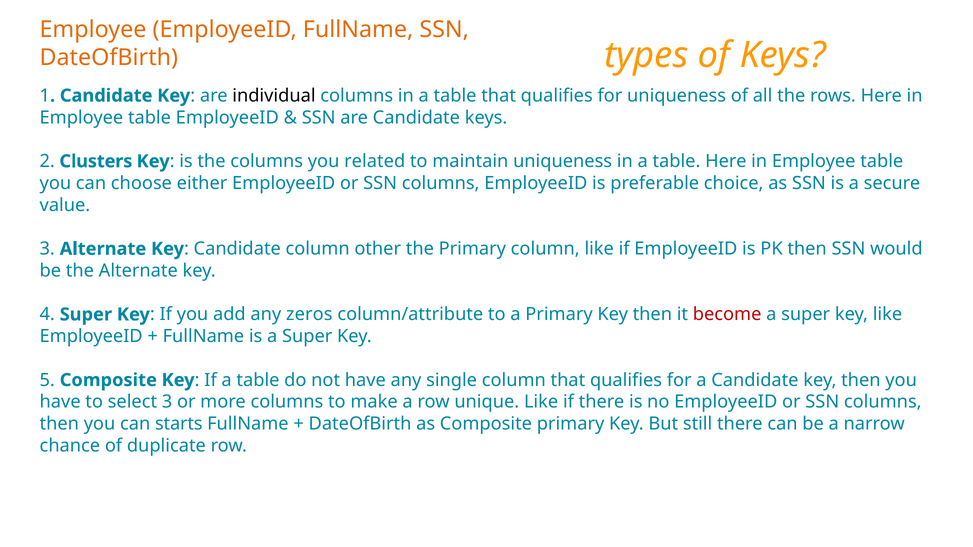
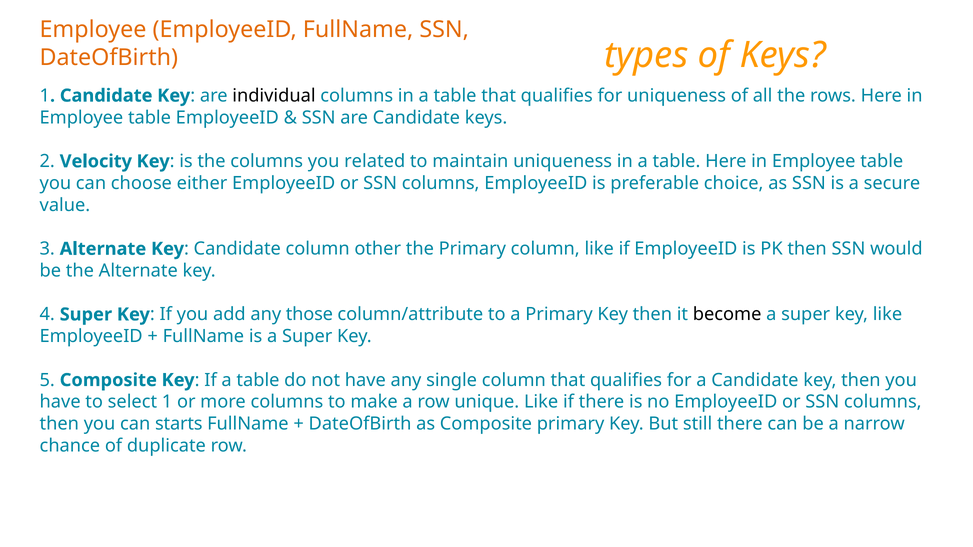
Clusters: Clusters -> Velocity (96, 161)
zeros: zeros -> those (309, 315)
become colour: red -> black (727, 315)
select 3: 3 -> 1 (167, 402)
